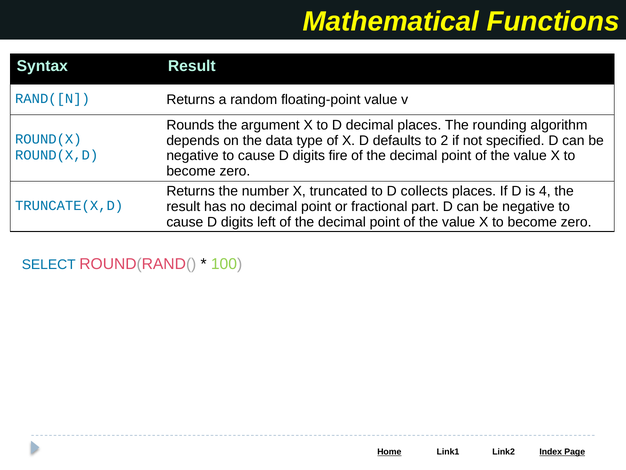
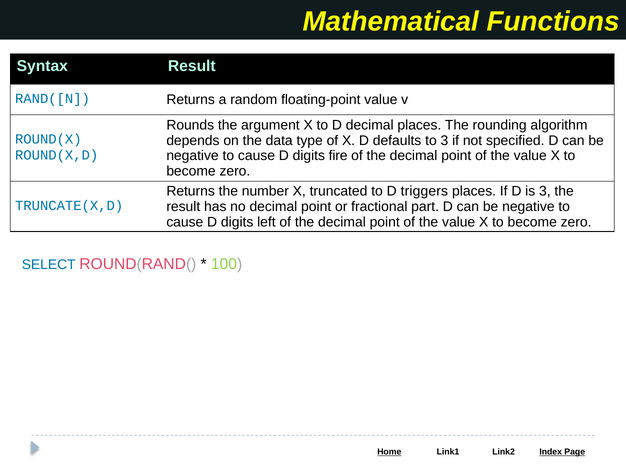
to 2: 2 -> 3 (444, 140)
collects: collects -> triggers (424, 191)
is 4: 4 -> 3 (545, 191)
